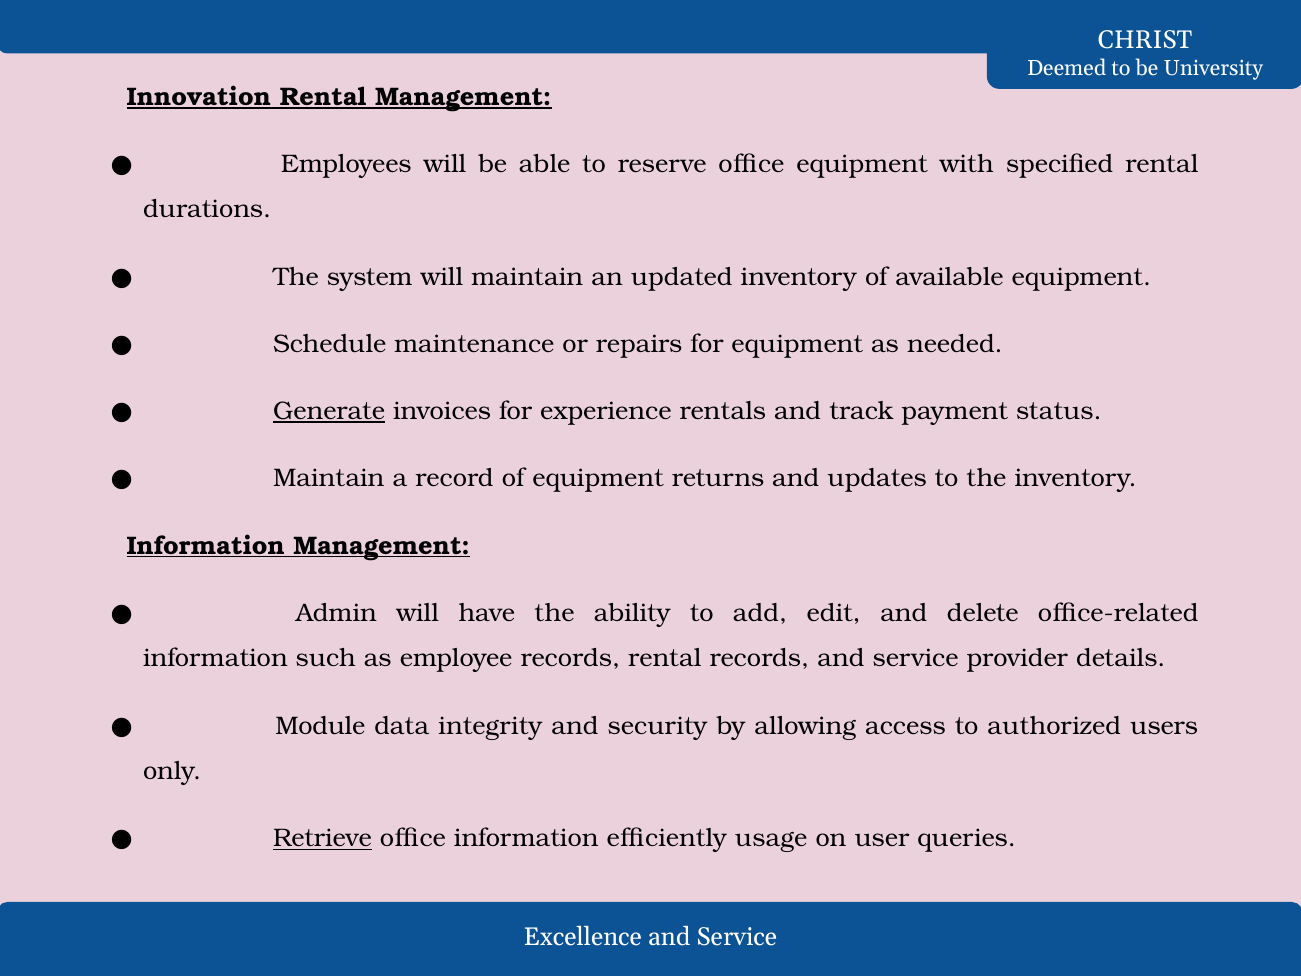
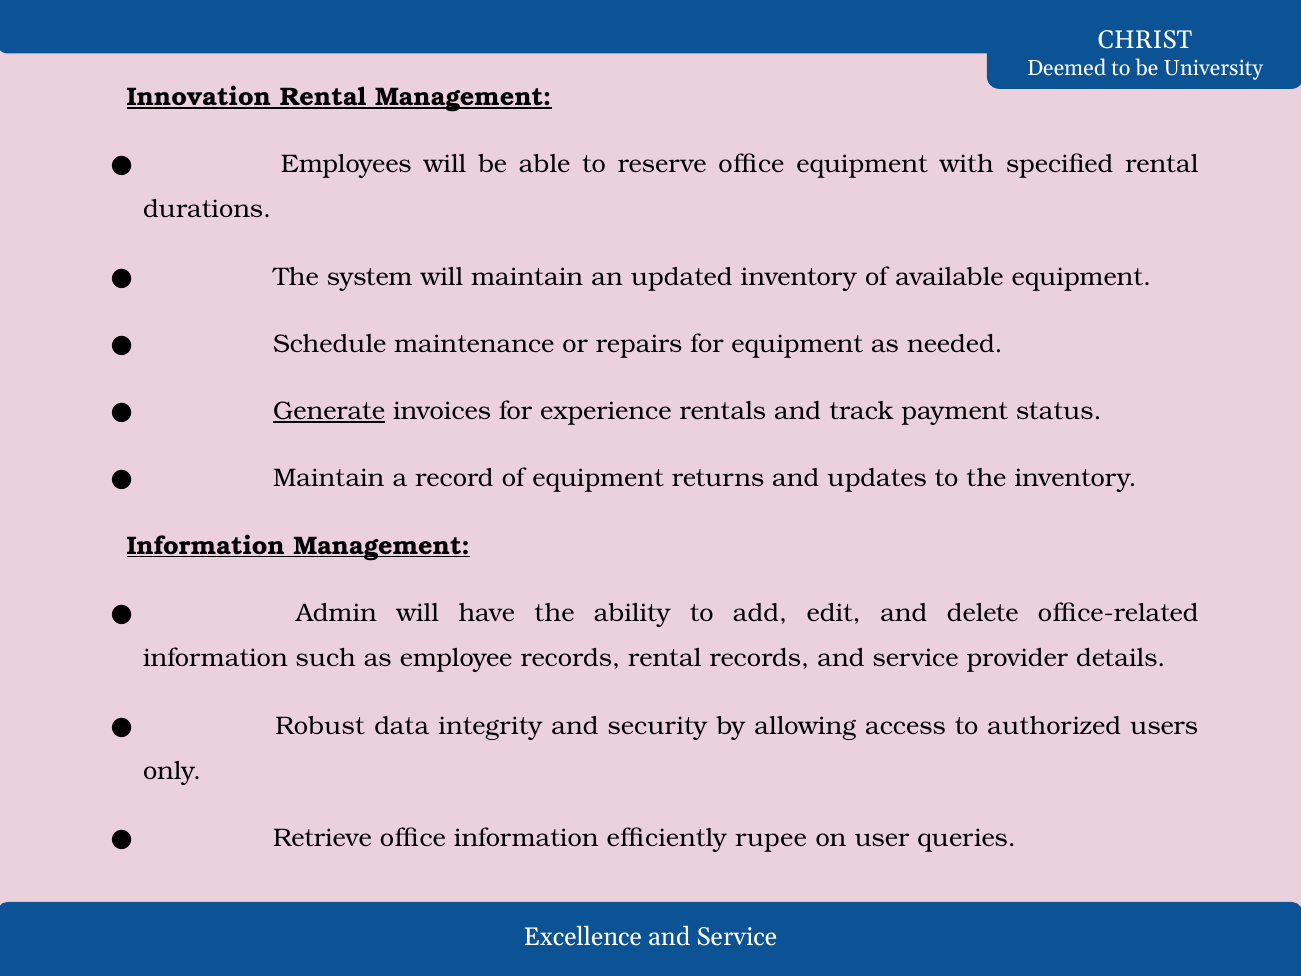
Module: Module -> Robust (320, 725)
Retrieve underline: present -> none (323, 838)
usage: usage -> rupee (771, 838)
